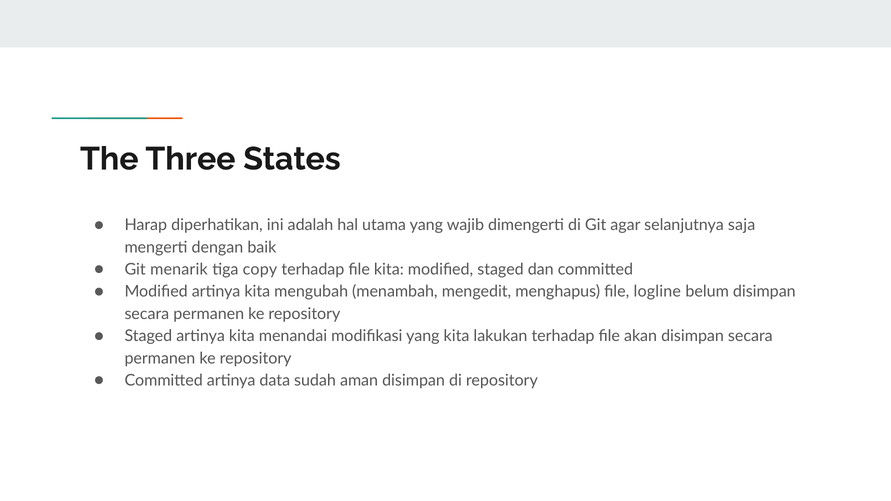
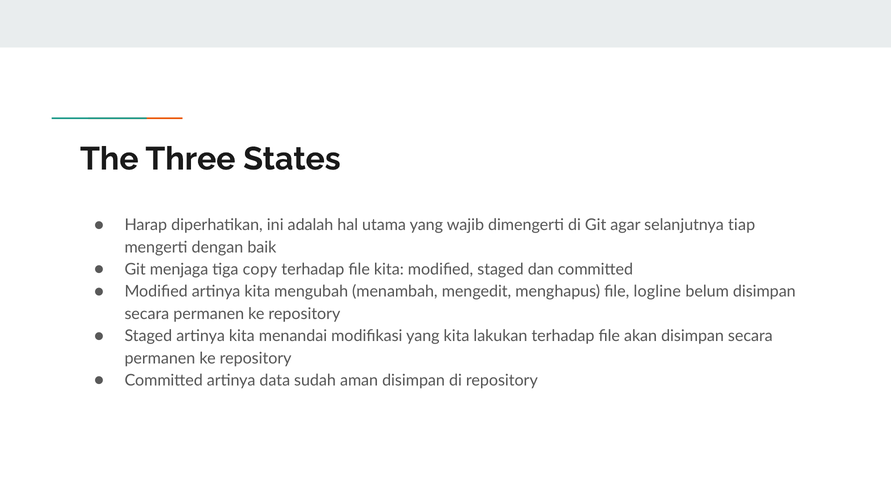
saja: saja -> tiap (742, 225)
menarik: menarik -> menjaga (179, 270)
